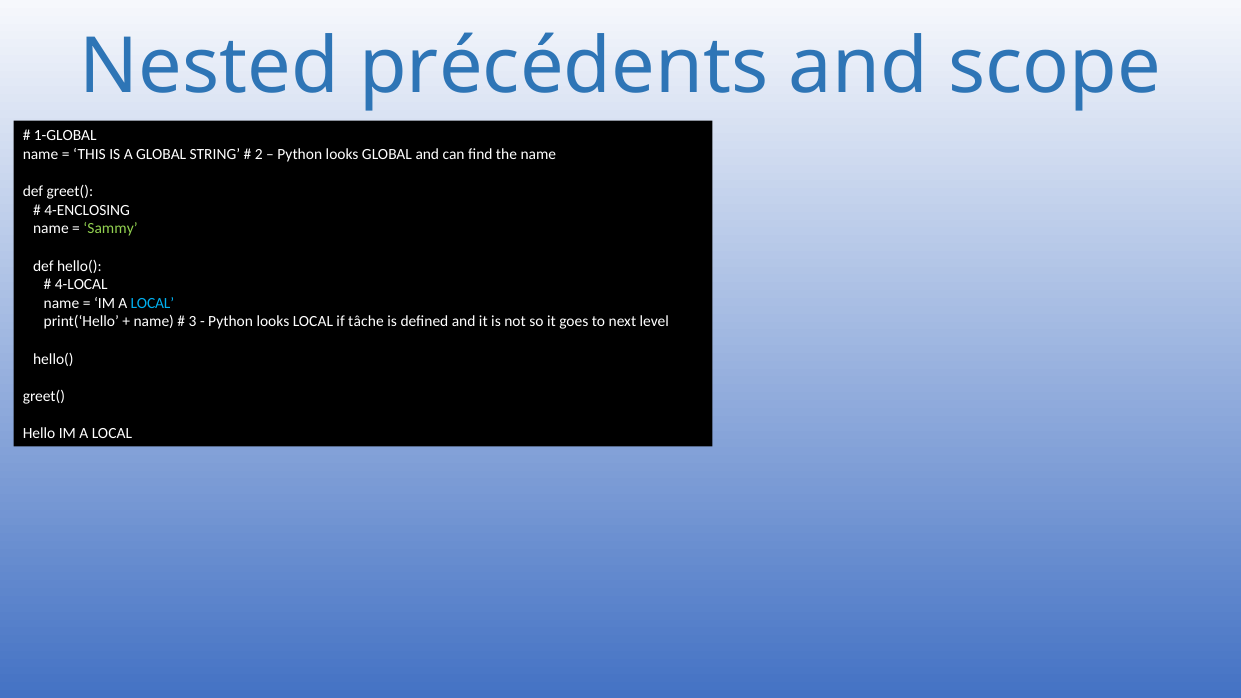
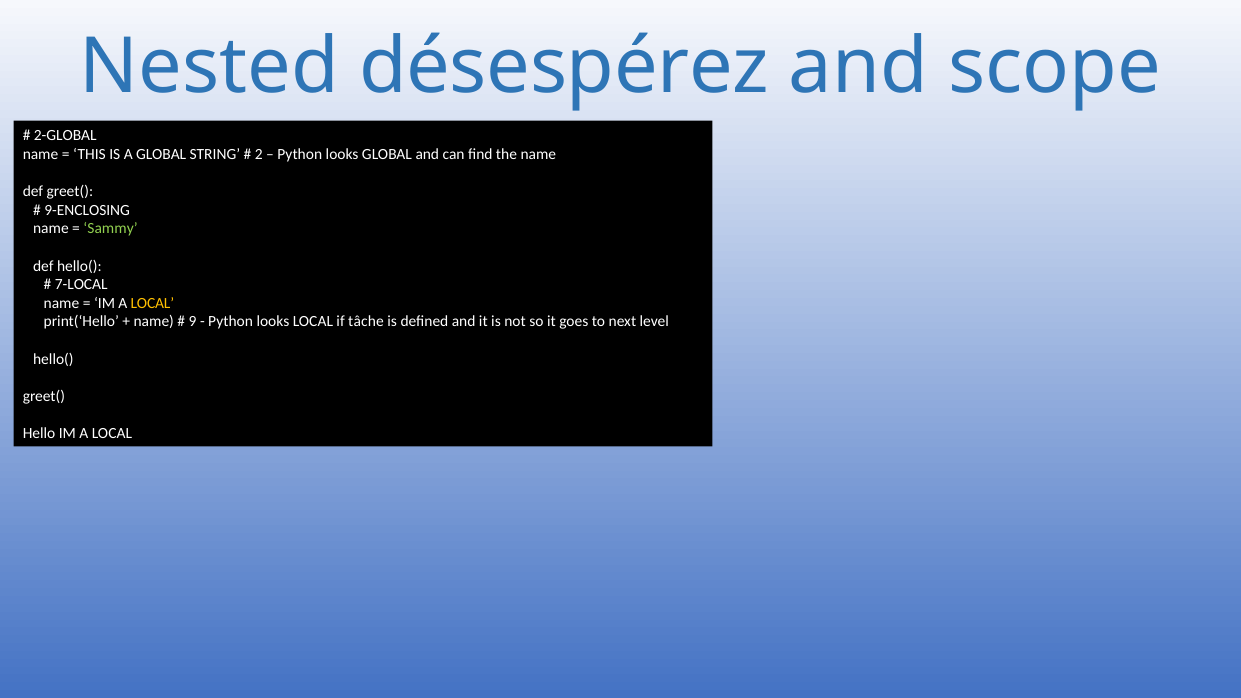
précédents: précédents -> désespérez (564, 67)
1-GLOBAL: 1-GLOBAL -> 2-GLOBAL (65, 136)
4-ENCLOSING: 4-ENCLOSING -> 9-ENCLOSING (87, 210)
4-LOCAL: 4-LOCAL -> 7-LOCAL (81, 285)
LOCAL colour: light blue -> yellow (152, 303)
3: 3 -> 9 (193, 322)
